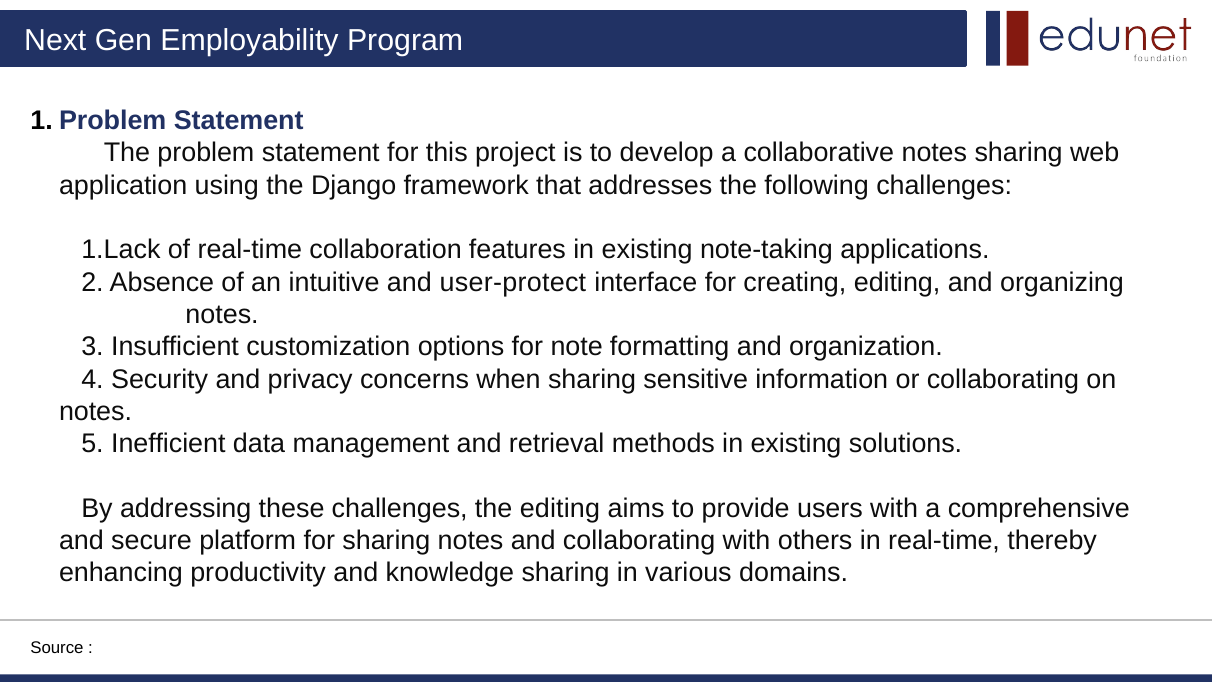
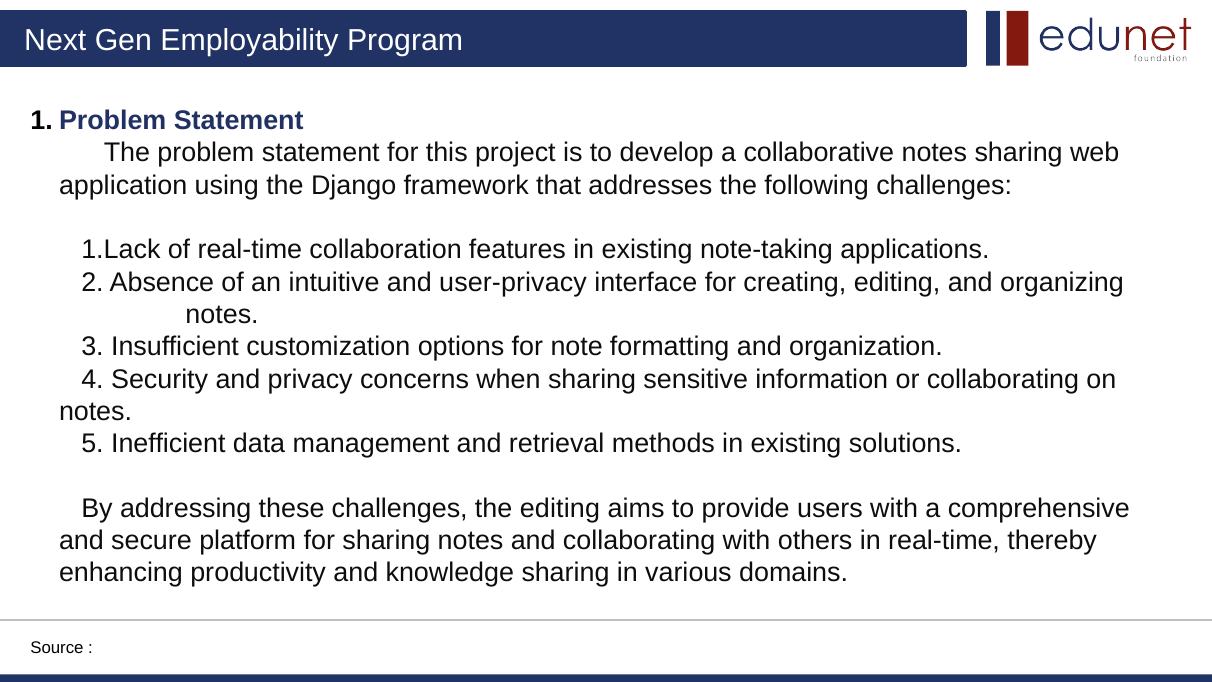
user-protect: user-protect -> user-privacy (513, 282)
